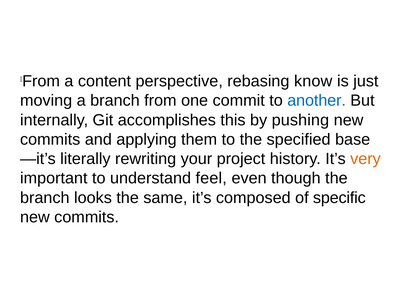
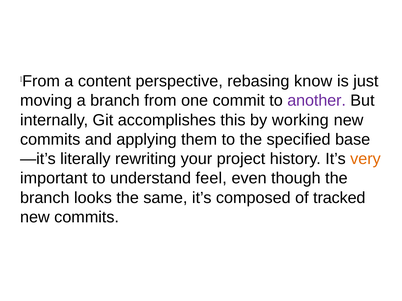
another colour: blue -> purple (317, 101)
pushing: pushing -> working (300, 120)
specific: specific -> tracked (339, 198)
